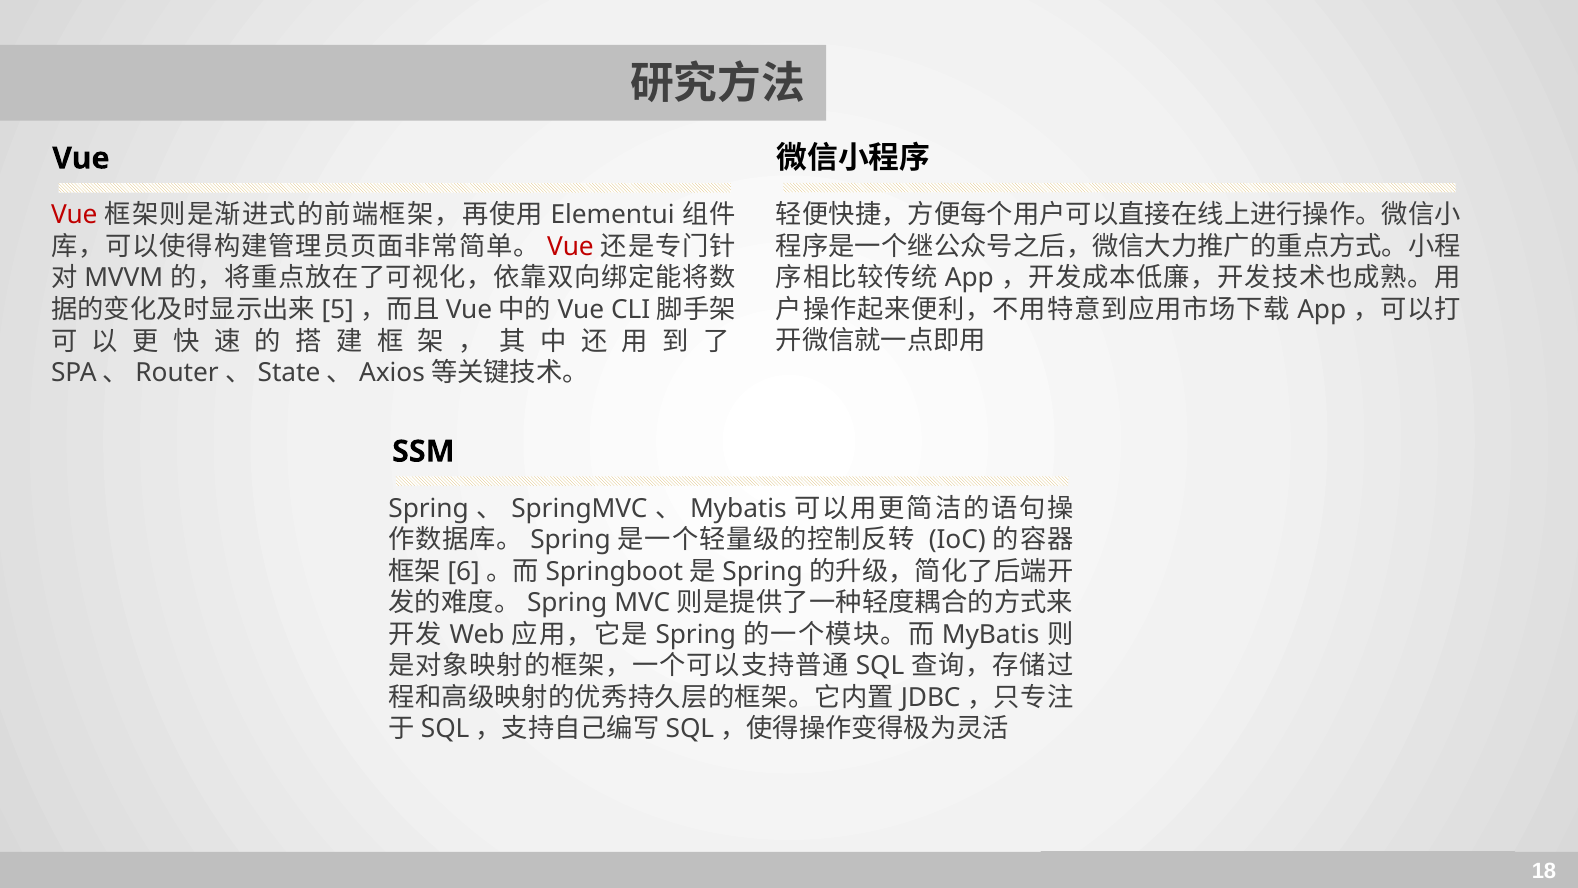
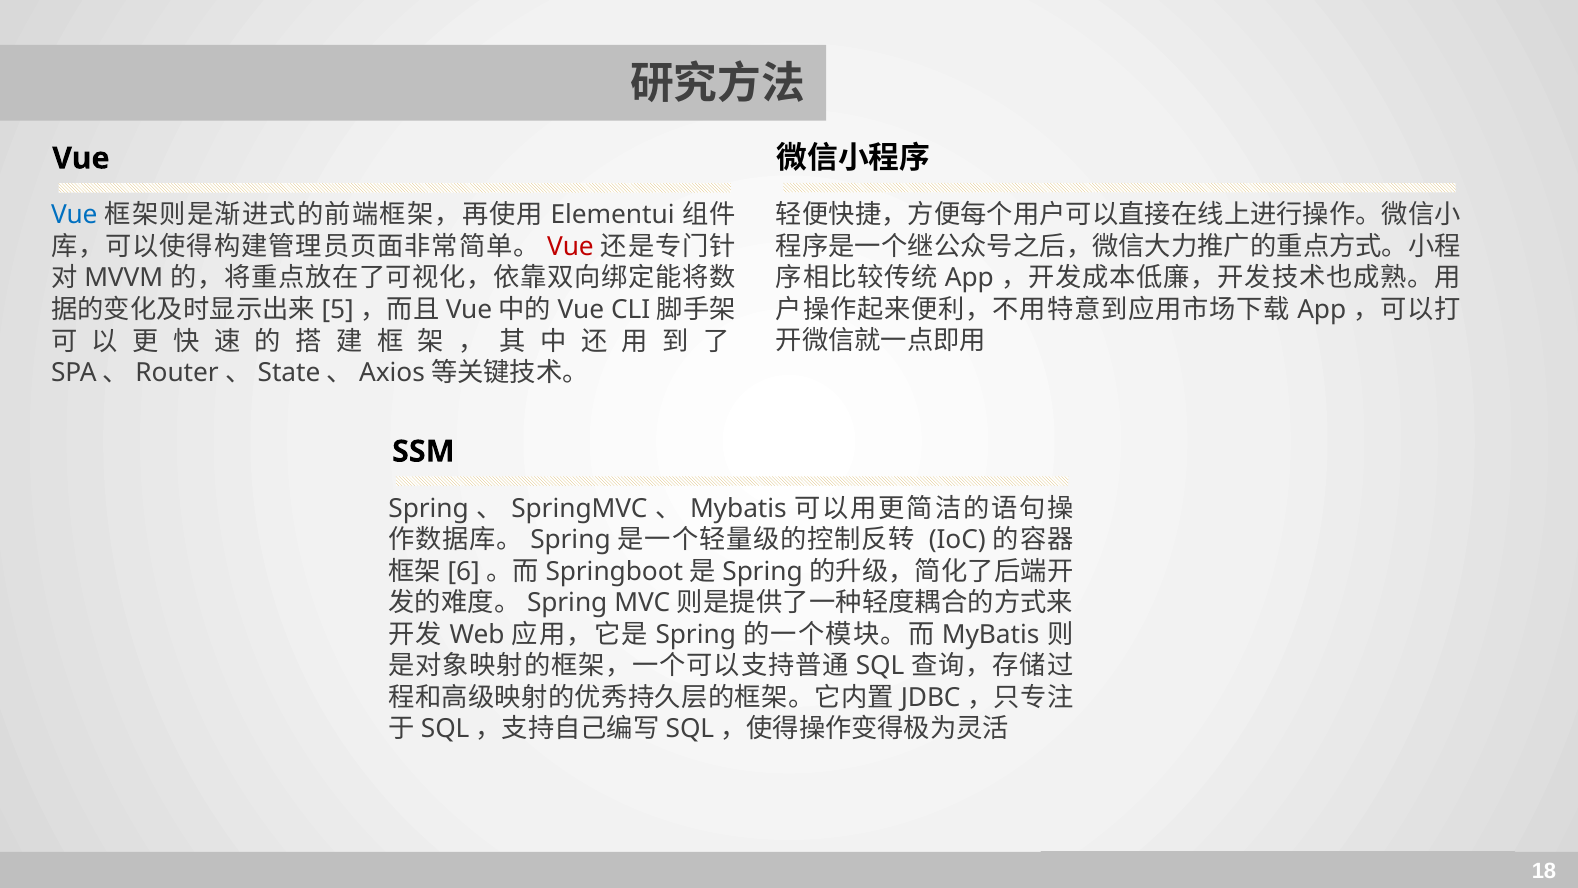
Vue colour: red -> blue (74, 215)
